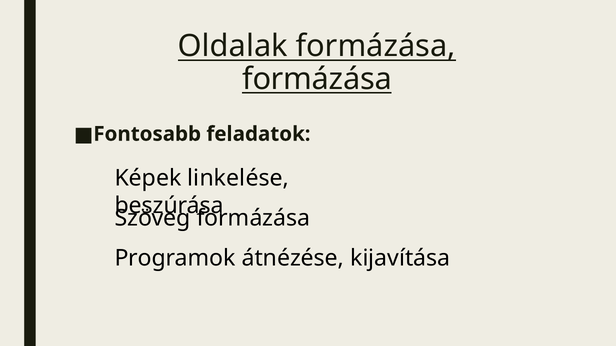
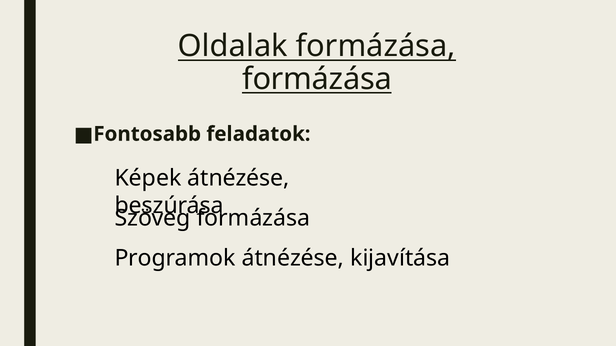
Képek linkelése: linkelése -> átnézése (238, 178)
